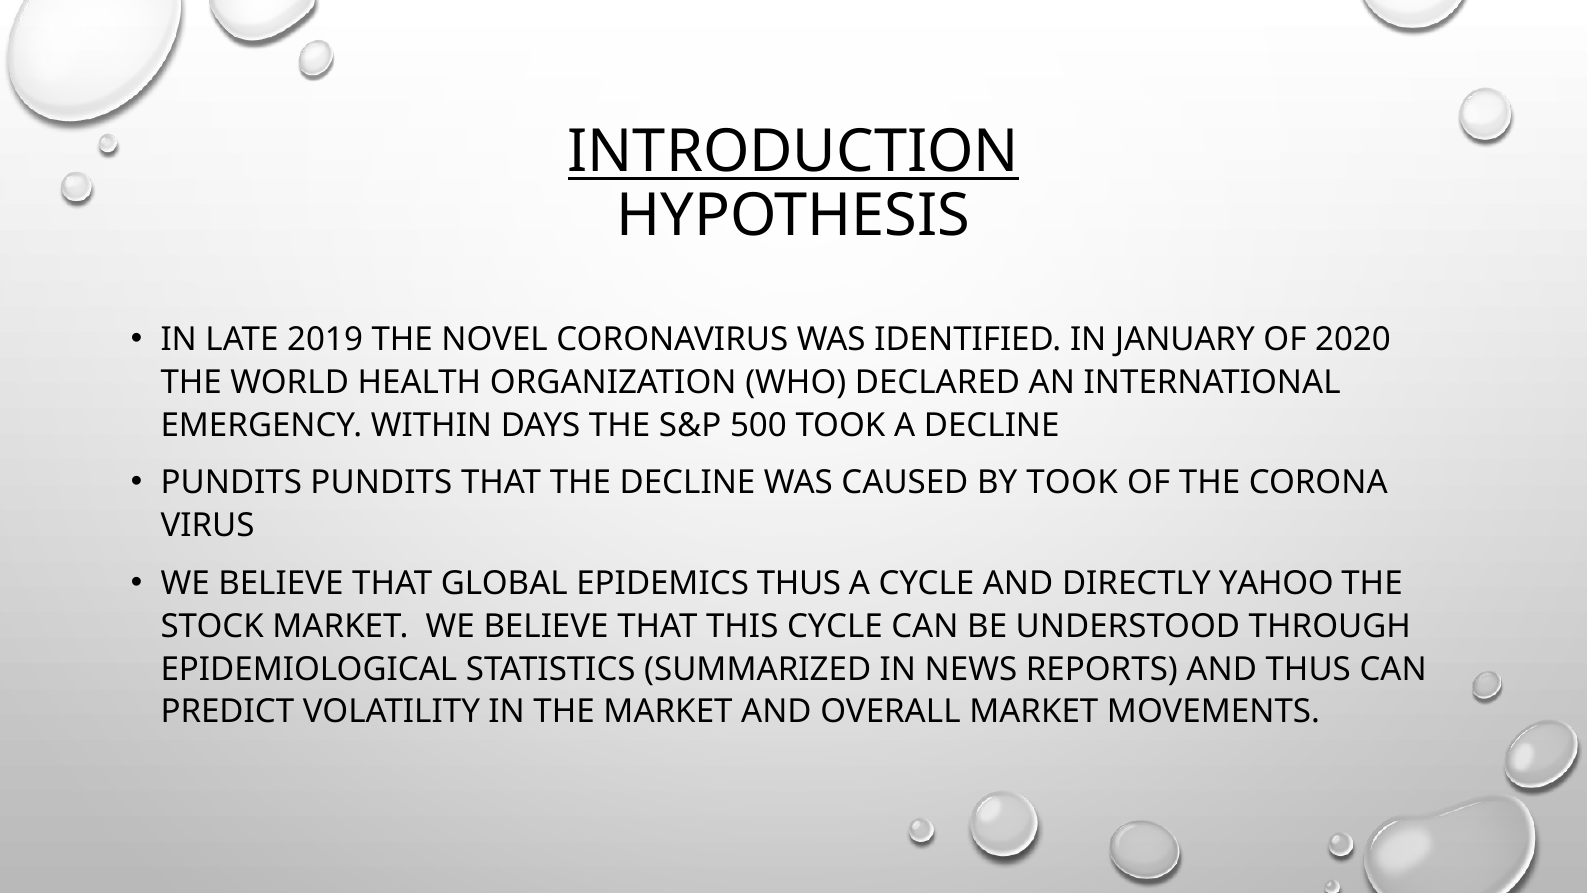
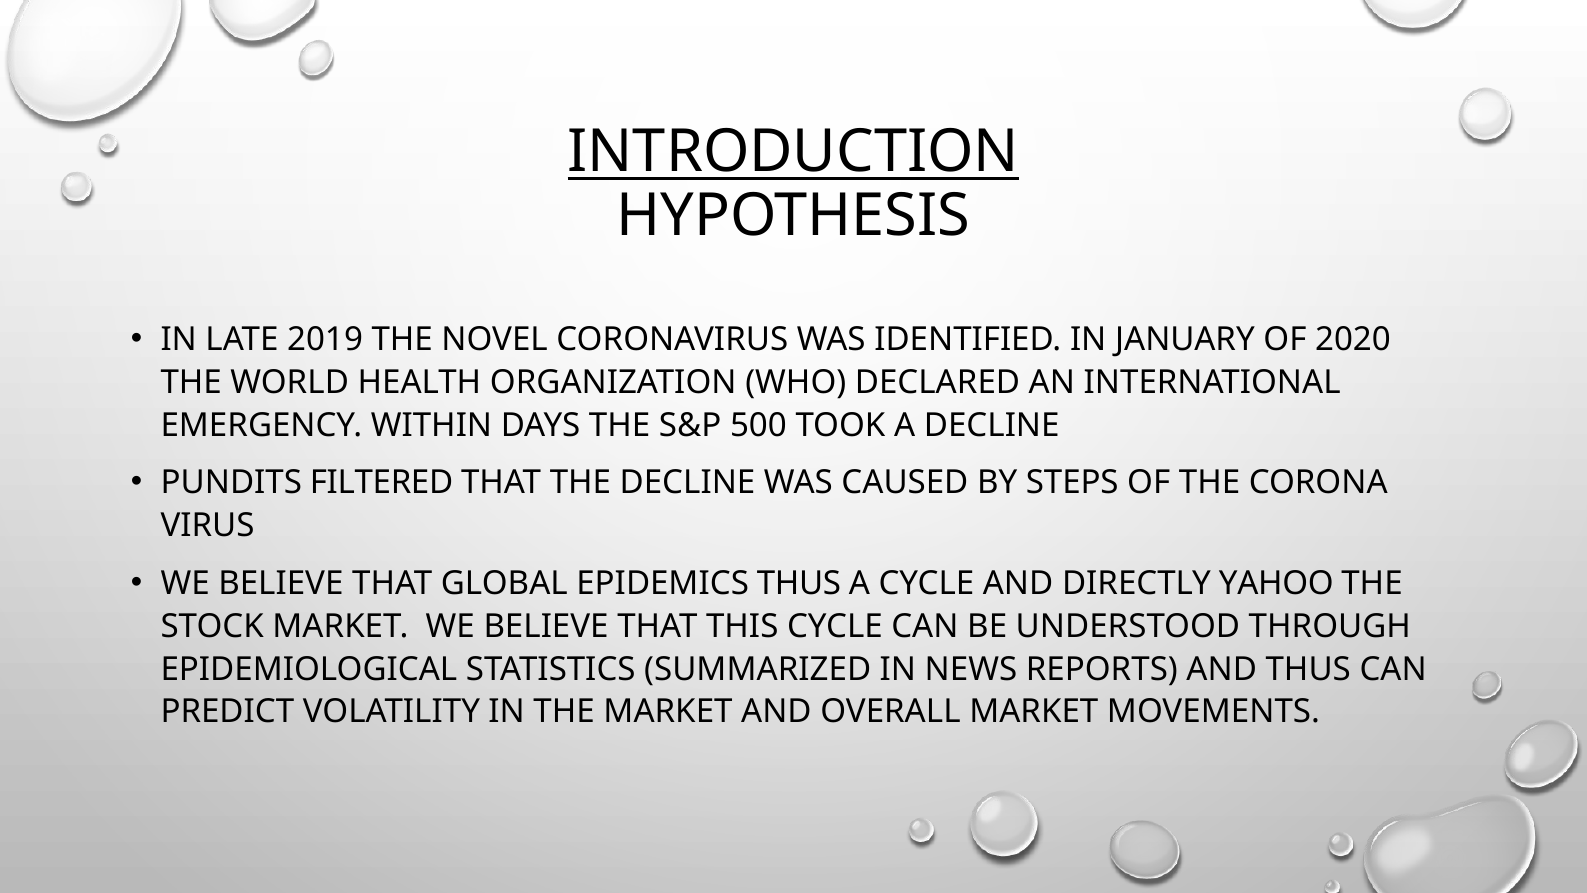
PUNDITS PUNDITS: PUNDITS -> FILTERED (382, 483)
BY TOOK: TOOK -> STEPS (1072, 483)
